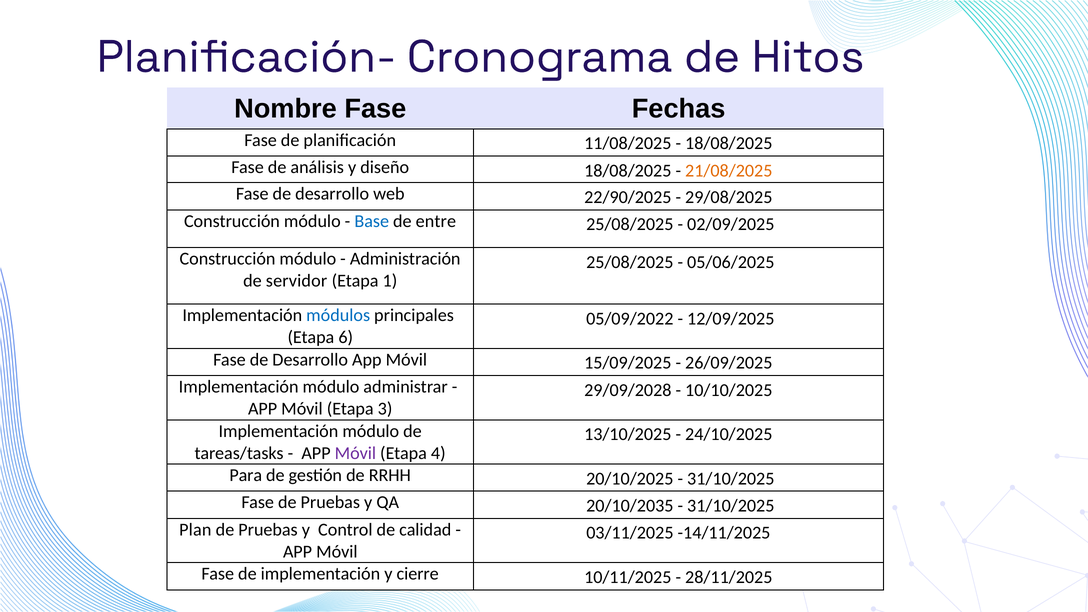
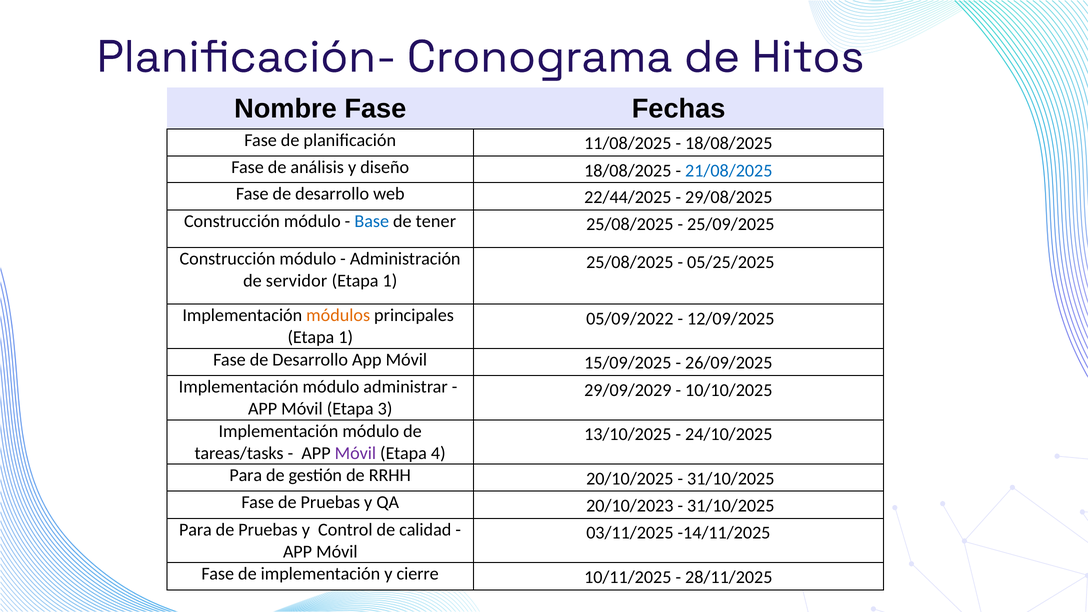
21/08/2025 colour: orange -> blue (729, 171)
22/90/2025: 22/90/2025 -> 22/44/2025 (628, 197)
entre: entre -> tener (436, 221)
02/09/2025: 02/09/2025 -> 25/09/2025 (731, 224)
05/06/2025: 05/06/2025 -> 05/25/2025 (731, 262)
módulos colour: blue -> orange (338, 315)
6: 6 -> 1 (346, 338)
29/09/2028: 29/09/2028 -> 29/09/2029 (628, 390)
20/10/2035: 20/10/2035 -> 20/10/2023 (630, 506)
Plan: Plan -> Para (195, 530)
